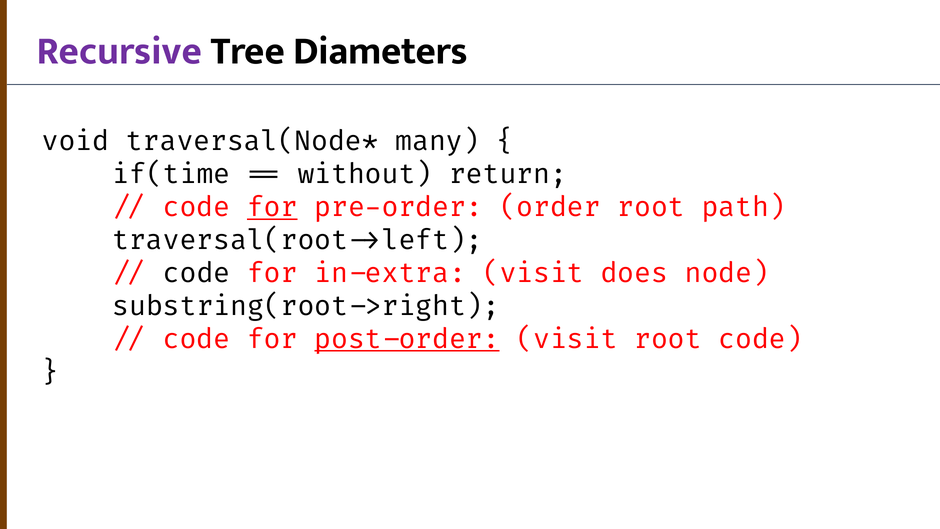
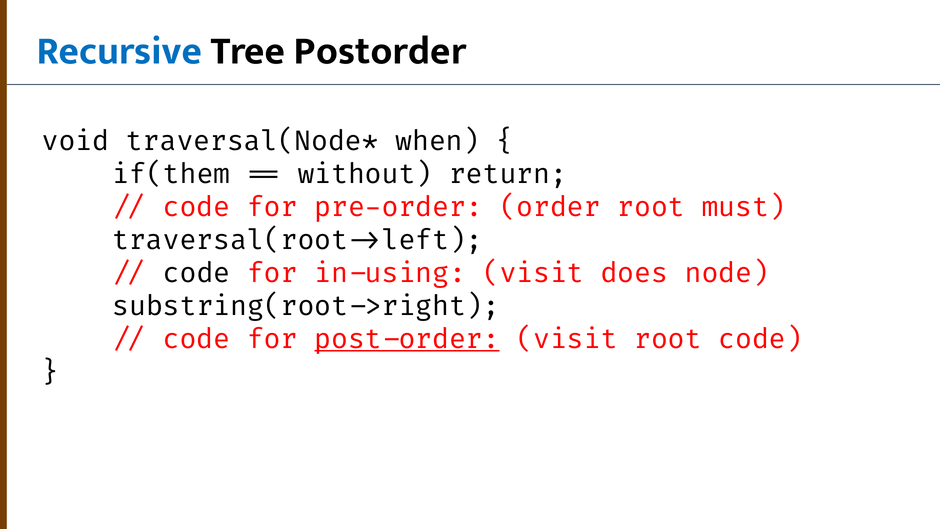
Recursive colour: purple -> blue (119, 51)
Diameters: Diameters -> Postorder (380, 51)
many: many -> when (438, 141)
if(time: if(time -> if(them (171, 174)
for underline: present -> none (272, 207)
path: path -> must (744, 207)
in-extra: in-extra -> in-using (390, 273)
